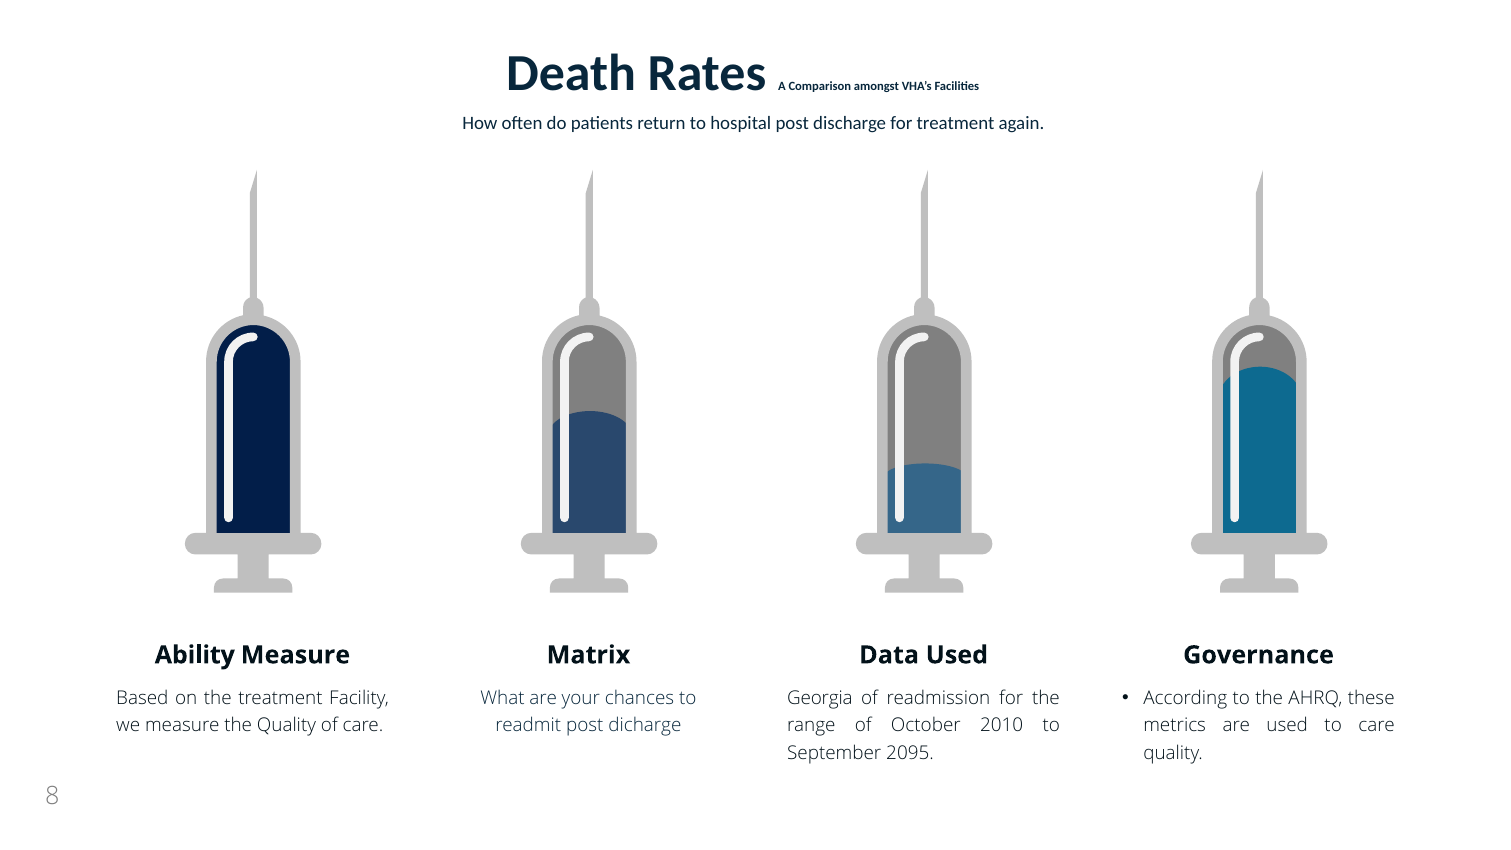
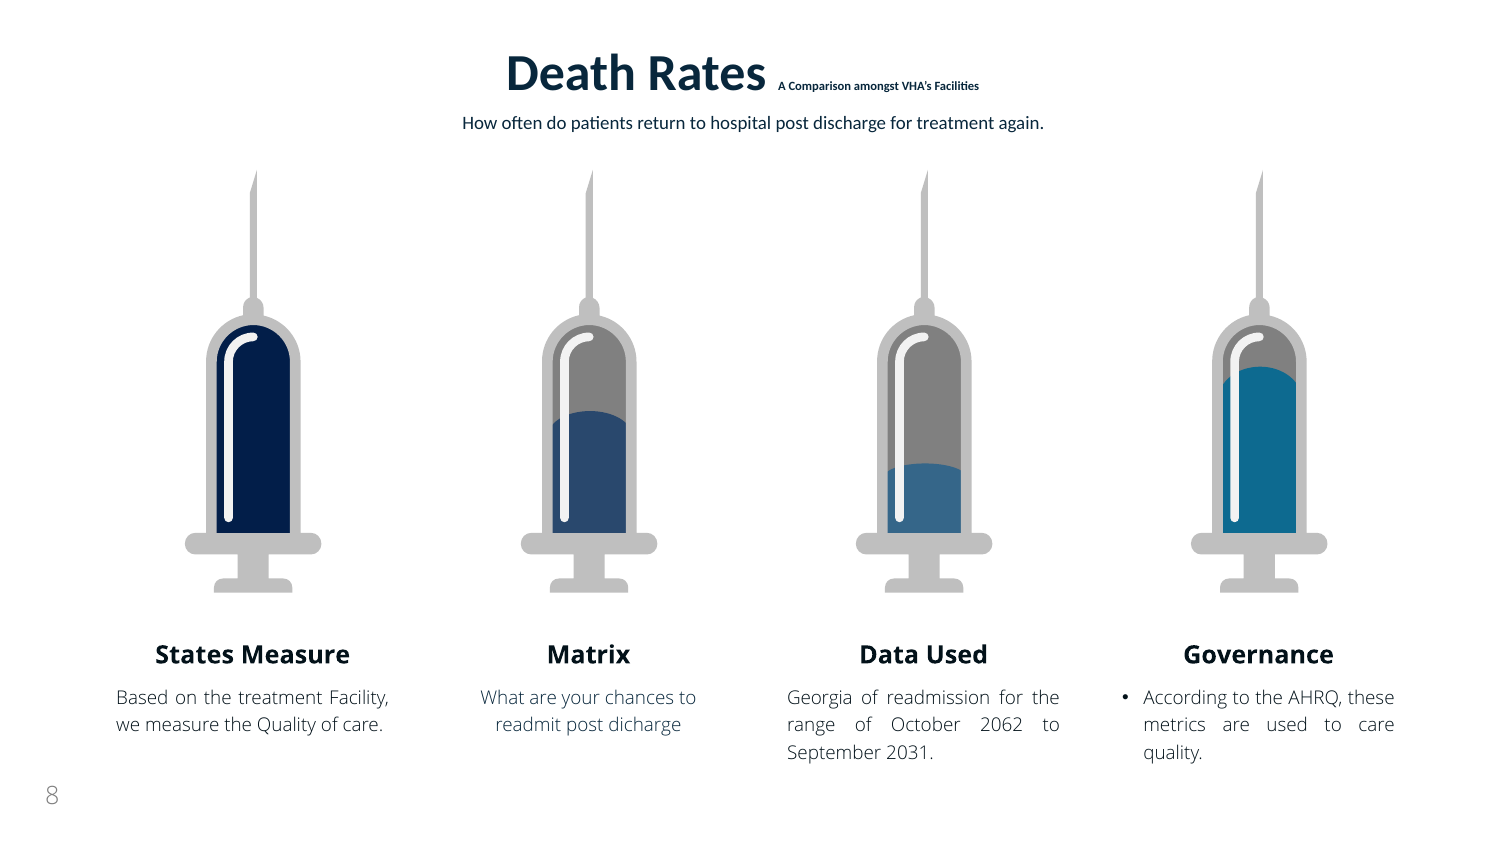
Ability: Ability -> States (195, 655)
2010: 2010 -> 2062 (1002, 726)
2095: 2095 -> 2031 (910, 753)
